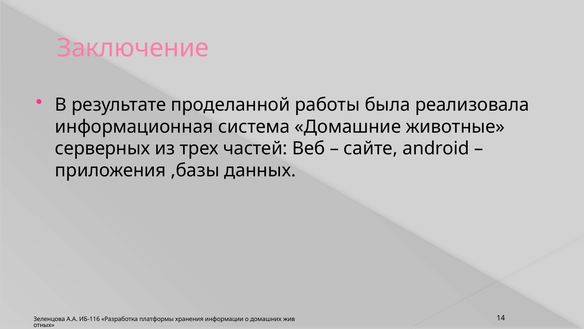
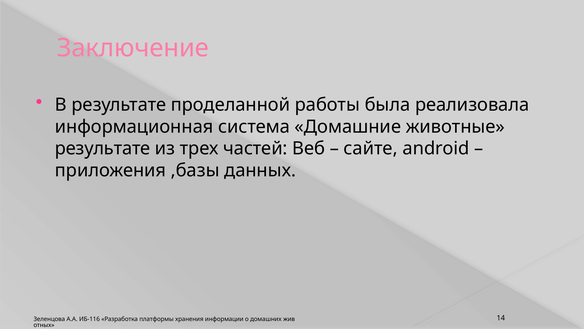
серверных: серверных -> результате (103, 148)
